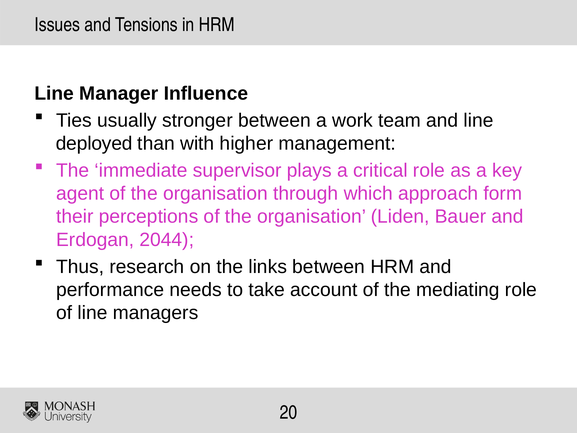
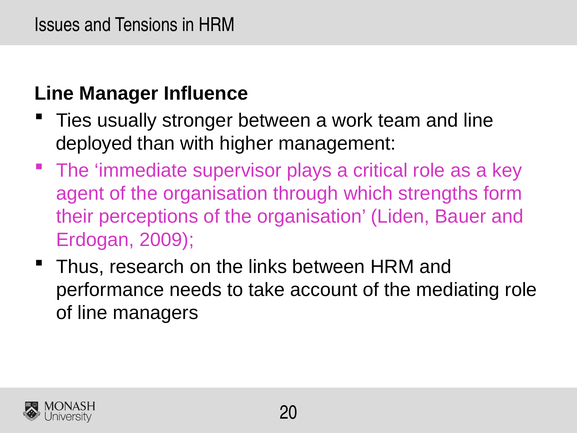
approach: approach -> strengths (438, 193)
2044: 2044 -> 2009 (167, 240)
